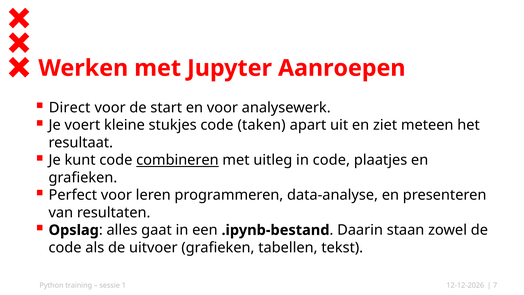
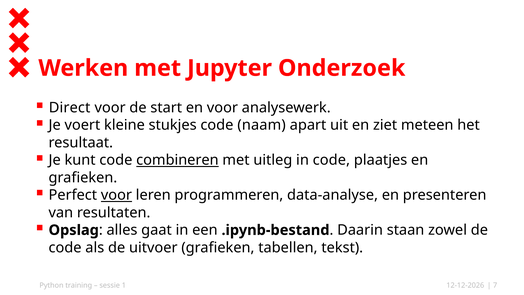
Aanroepen: Aanroepen -> Onderzoek (342, 68)
taken: taken -> naam (262, 125)
voor underline: none -> present (116, 195)
